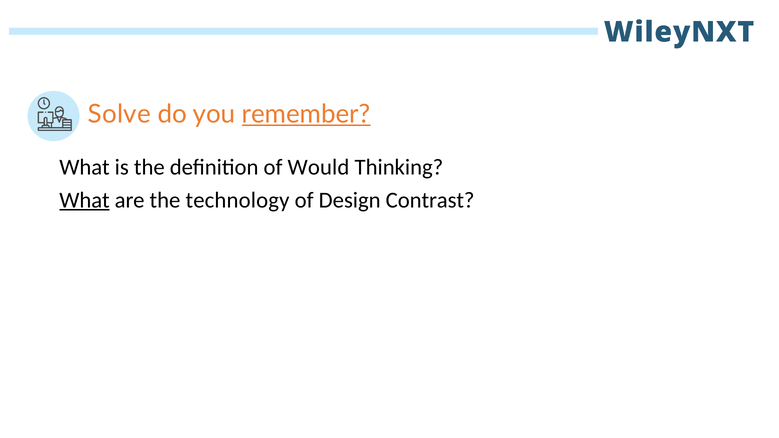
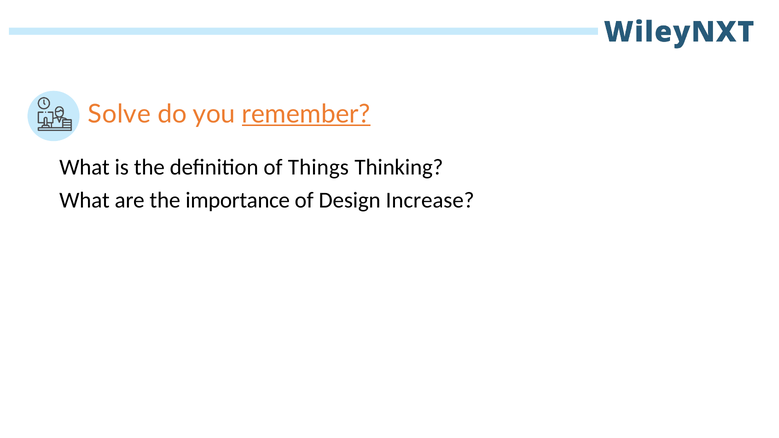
Would: Would -> Things (318, 168)
What underline: present -> none (84, 200)
technology: technology -> importance (238, 200)
Contrast: Contrast -> Increase (430, 200)
